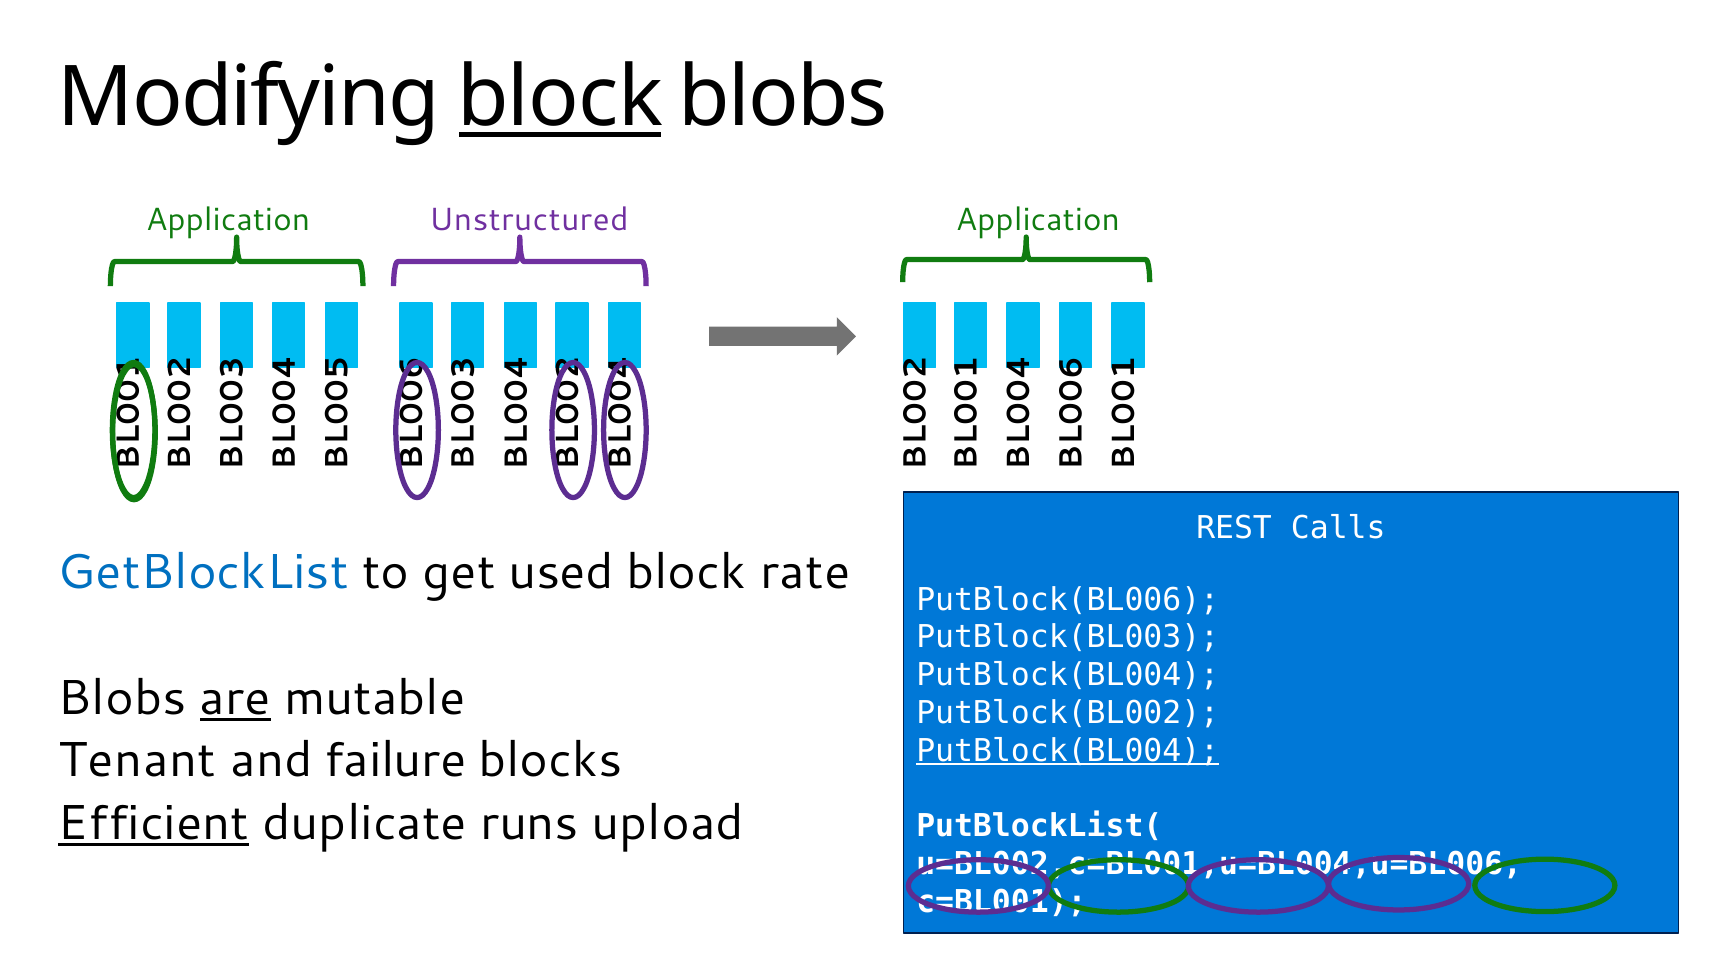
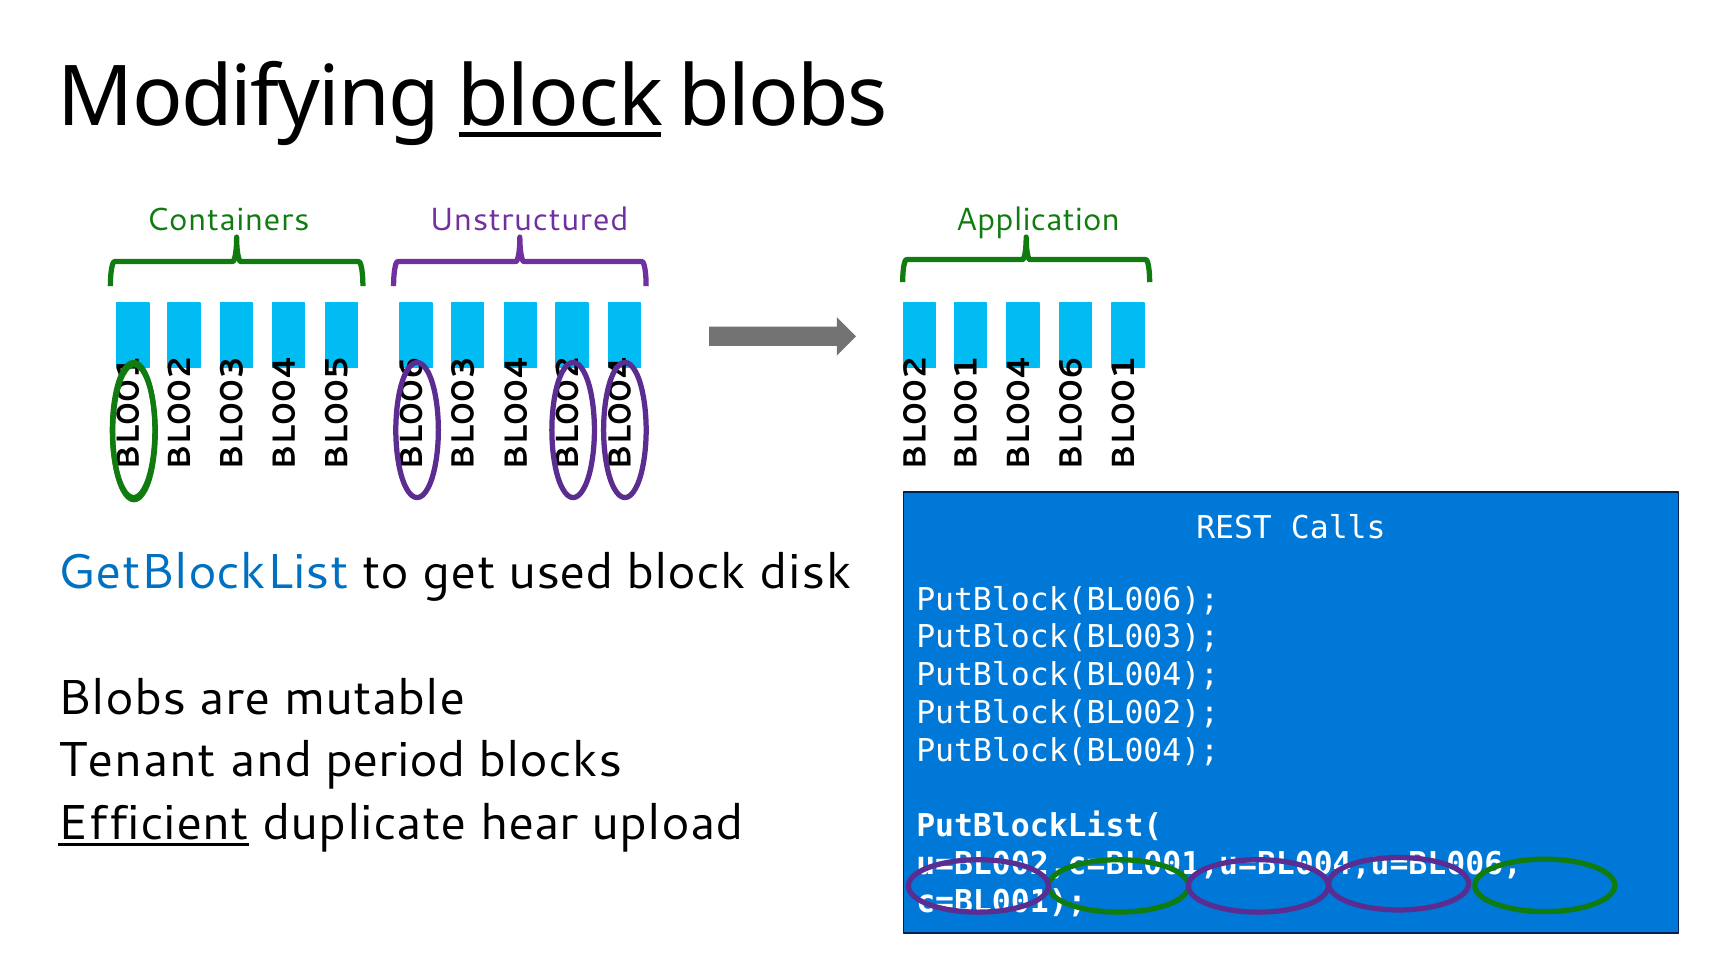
Application: Application -> Containers (228, 220)
rate: rate -> disk (806, 573)
are underline: present -> none (235, 698)
PutBlock(BL004 underline: present -> none (1068, 751)
failure: failure -> period (396, 761)
runs: runs -> hear (530, 823)
